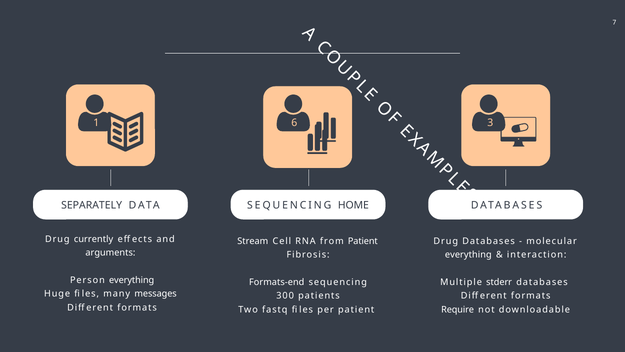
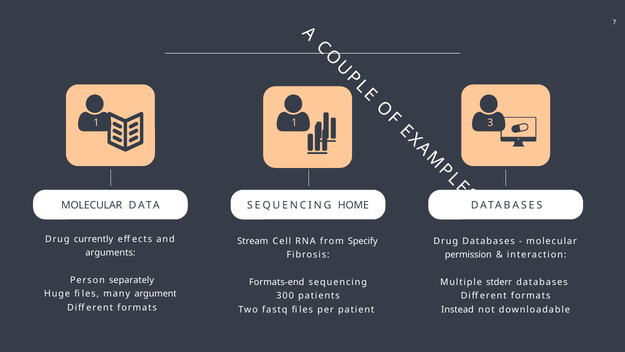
1 6: 6 -> 1 (294, 123)
SEPARATELY: SEPARATELY -> MOLECULAR (92, 205)
from Patient: Patient -> Specify (363, 241)
everything: everything -> permission (468, 255)
Person everything: everything -> separately (132, 280)
messages: messages -> argument (156, 294)
Require: Require -> Instead (458, 309)
